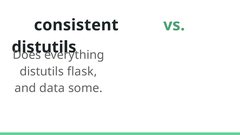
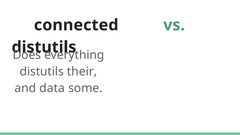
consistent: consistent -> connected (76, 25)
flask: flask -> their (82, 72)
